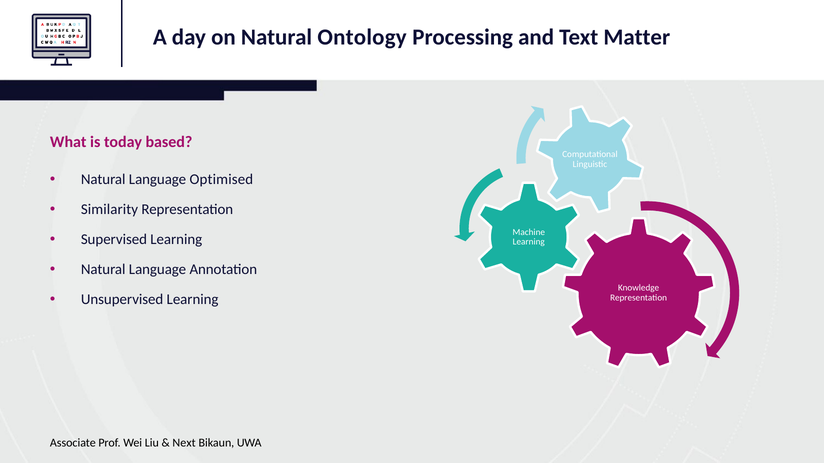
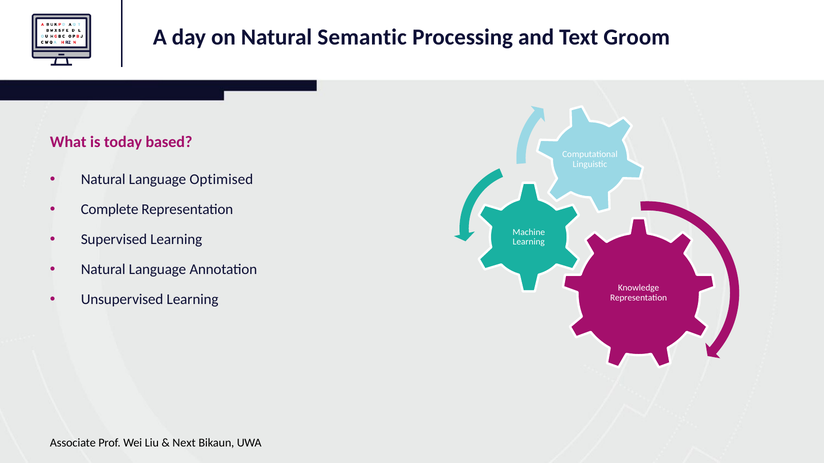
Ontology: Ontology -> Semantic (362, 37)
Matter: Matter -> Groom (637, 37)
Similarity: Similarity -> Complete (110, 210)
